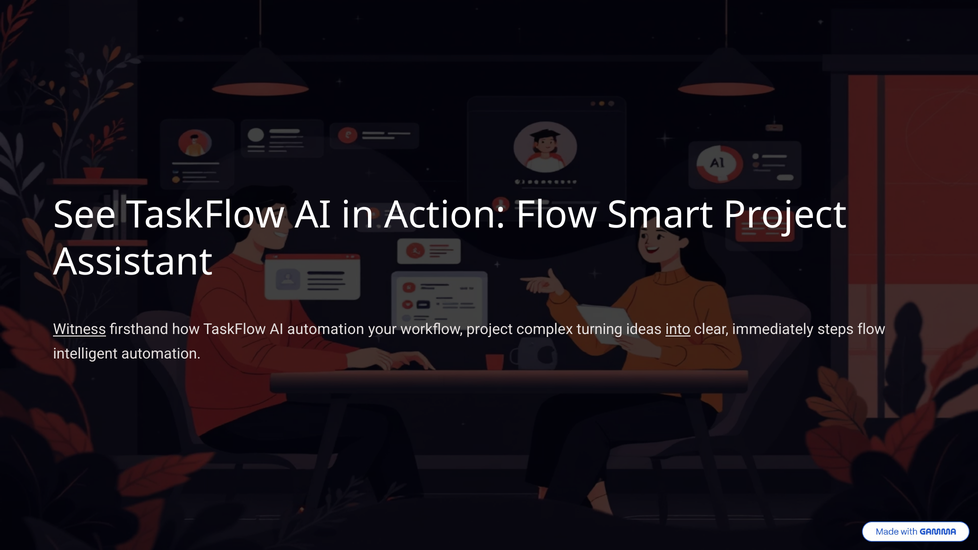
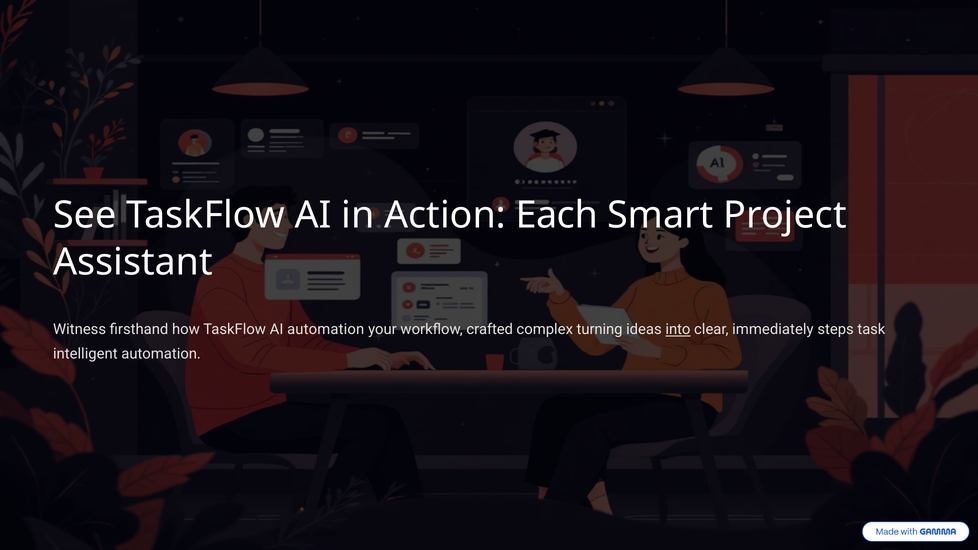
Action Flow: Flow -> Each (557, 215)
Witness underline: present -> none (80, 330)
workflow project: project -> crafted (490, 330)
steps flow: flow -> task (871, 330)
